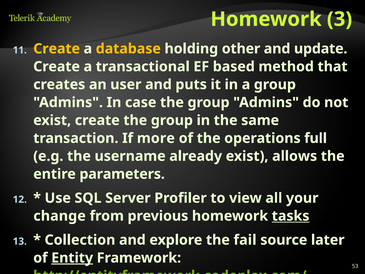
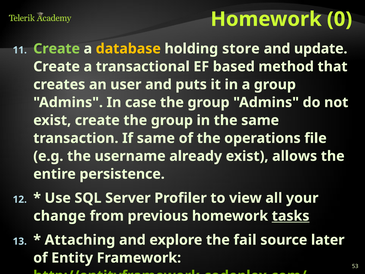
3: 3 -> 0 (340, 19)
Create colour: yellow -> light green (57, 49)
other: other -> store (241, 49)
If more: more -> same (156, 138)
full: full -> file (316, 138)
parameters: parameters -> persistence (122, 174)
Collection: Collection -> Attaching (80, 240)
Entity underline: present -> none (72, 258)
